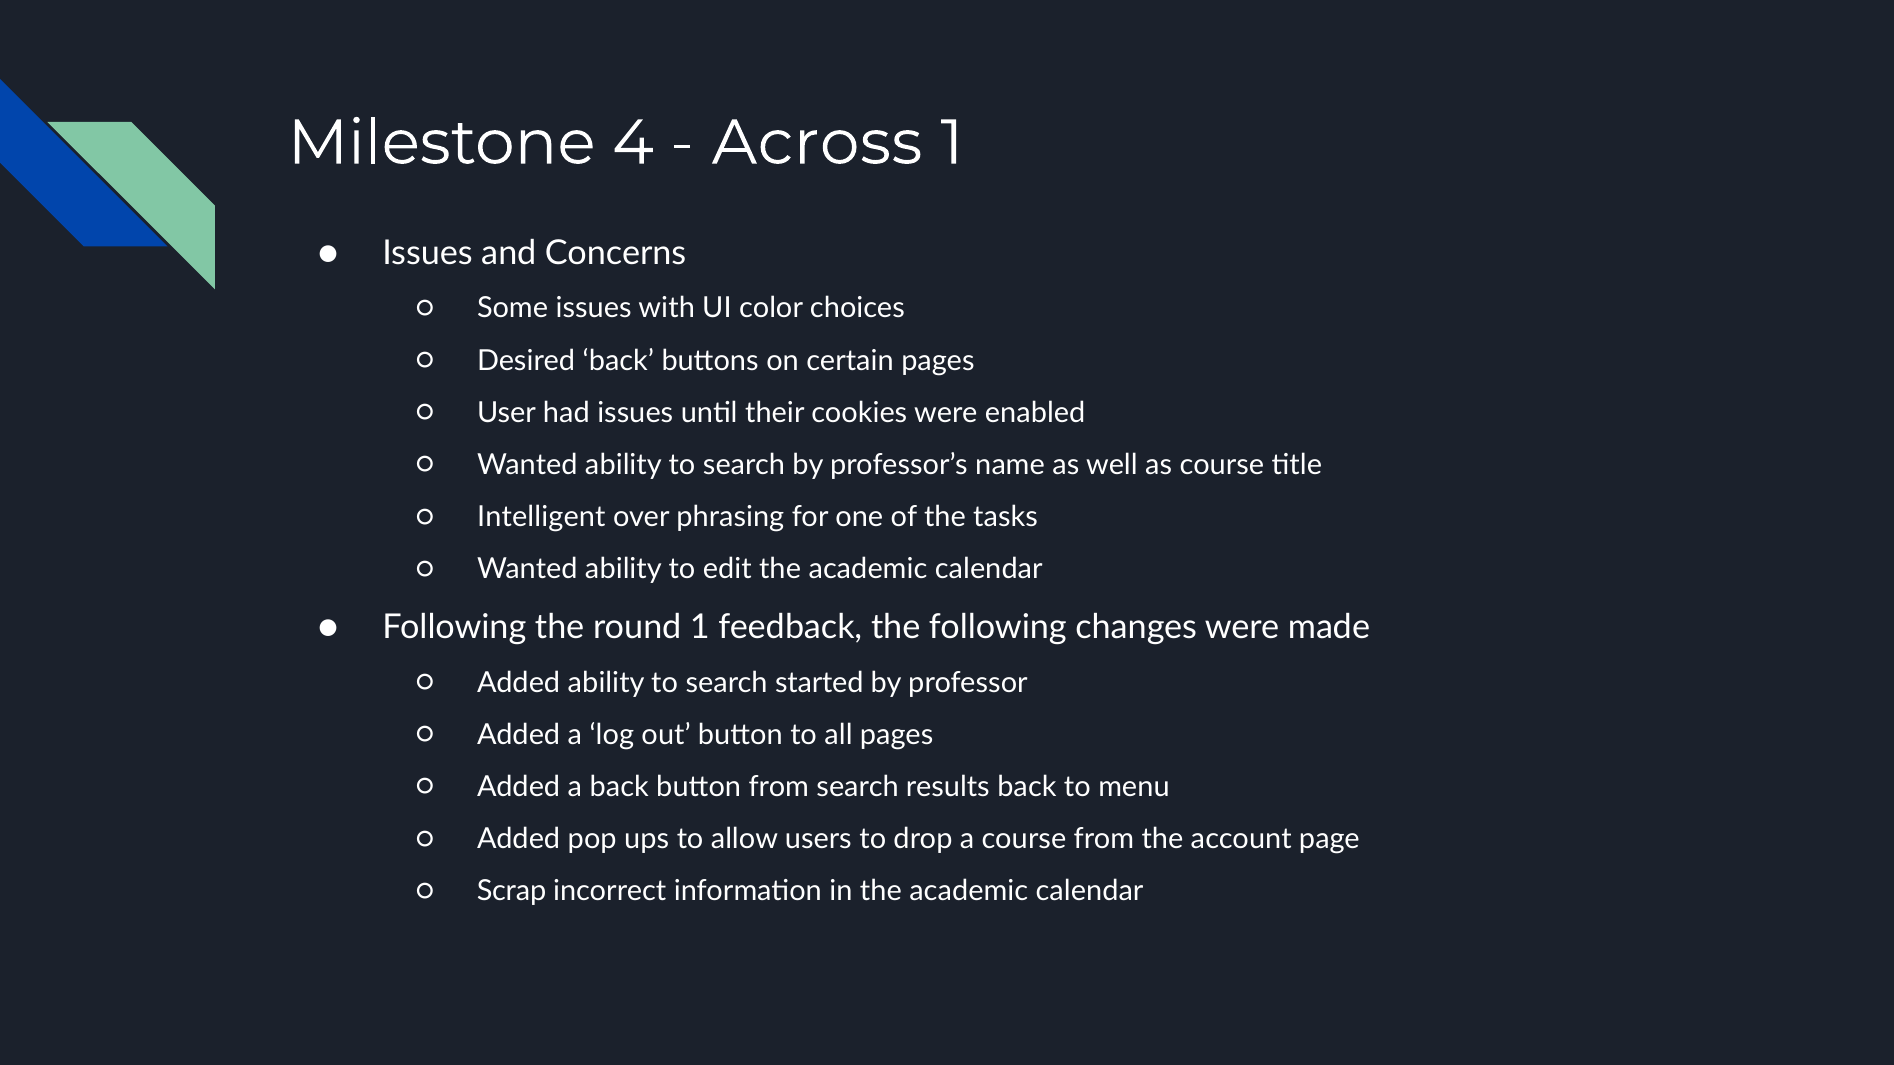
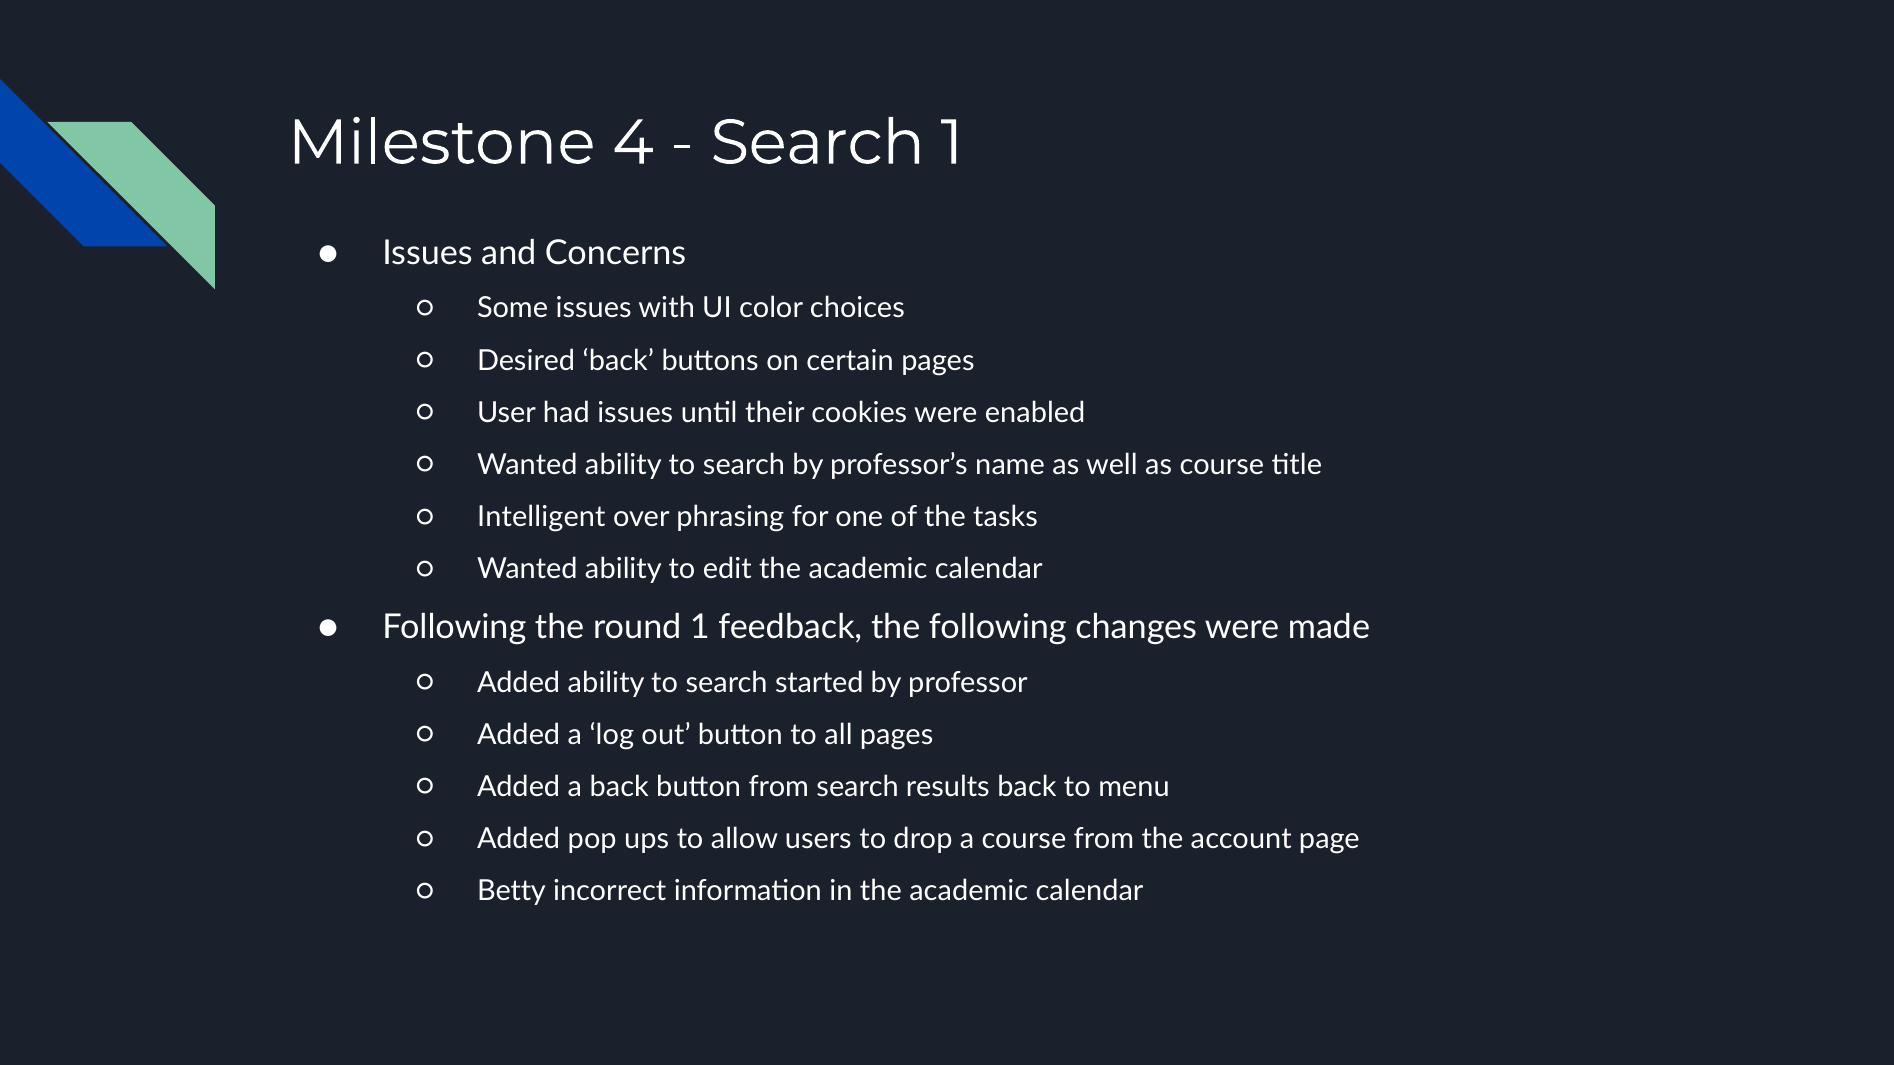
Across: Across -> Search (818, 143)
Scrap: Scrap -> Betty (511, 891)
